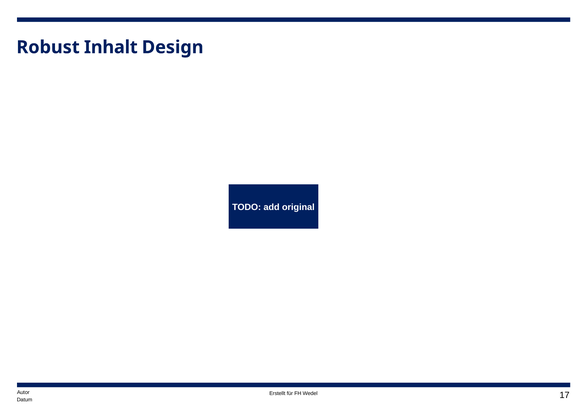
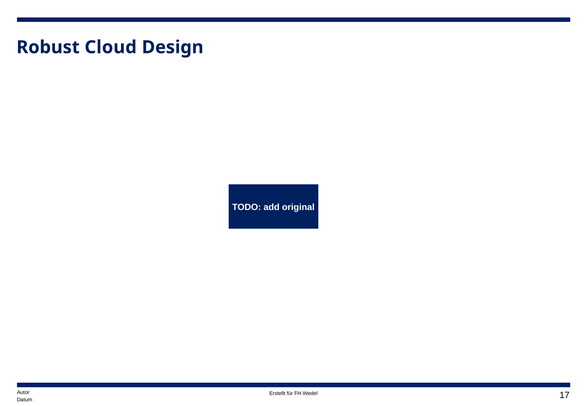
Inhalt: Inhalt -> Cloud (111, 47)
